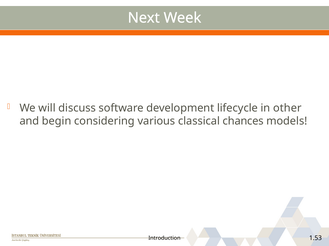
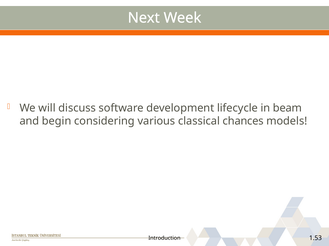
other: other -> beam (287, 108)
